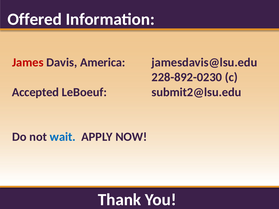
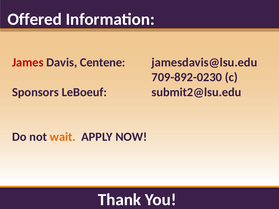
America: America -> Centene (103, 62)
228-892-0230: 228-892-0230 -> 709-892-0230 (187, 77)
Accepted: Accepted -> Sponsors (35, 92)
wait colour: blue -> orange (63, 137)
